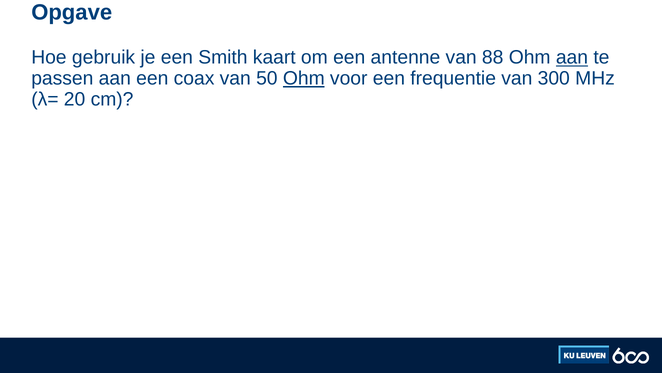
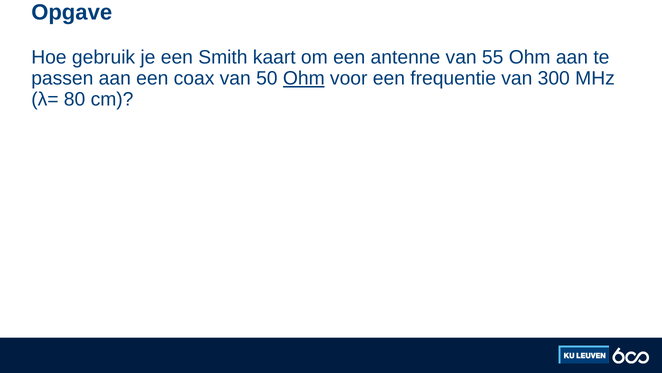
88: 88 -> 55 (493, 57)
aan underline: present -> none (572, 57)
20: 20 -> 80 (75, 99)
